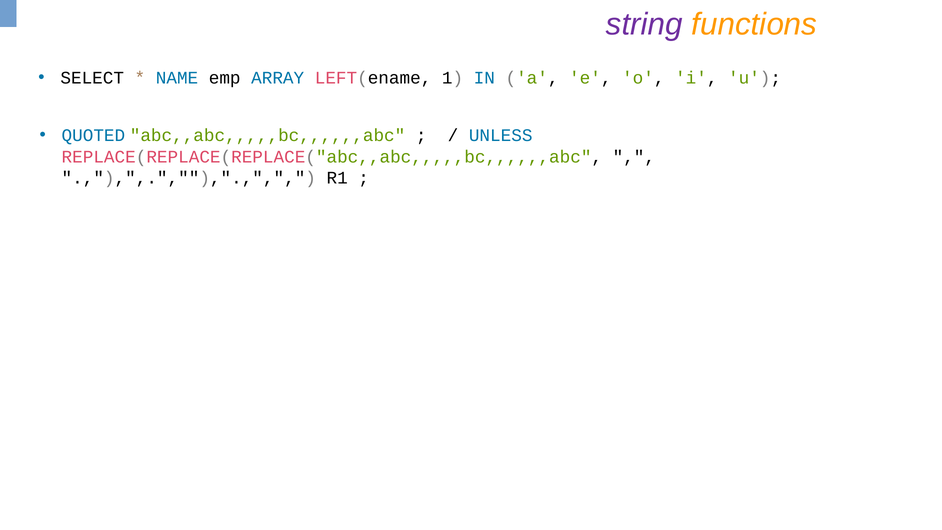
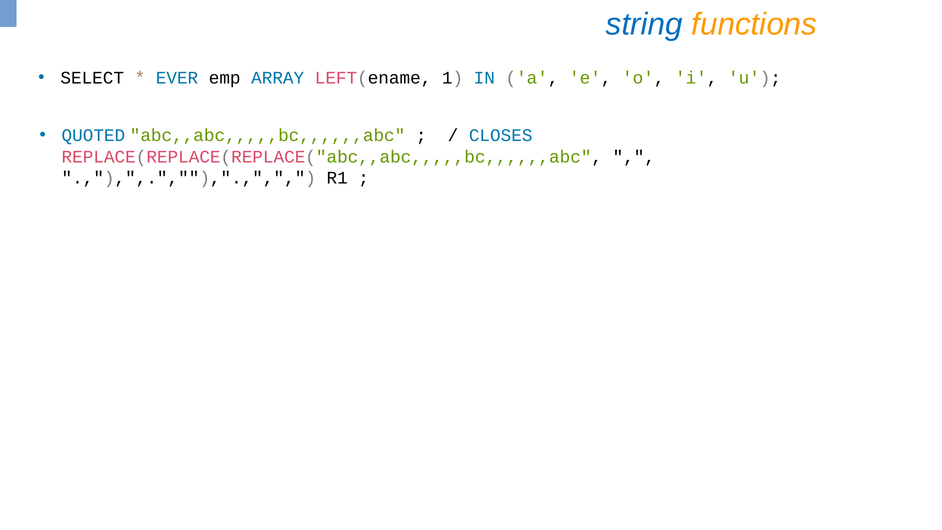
string colour: purple -> blue (644, 25)
NAME: NAME -> EVER (177, 78)
UNLESS: UNLESS -> CLOSES (501, 136)
